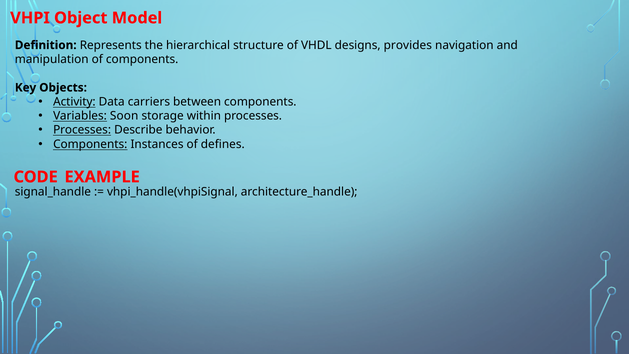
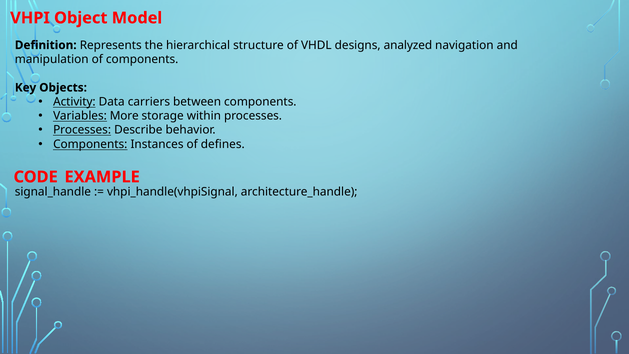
provides: provides -> analyzed (408, 45)
Soon: Soon -> More (124, 116)
